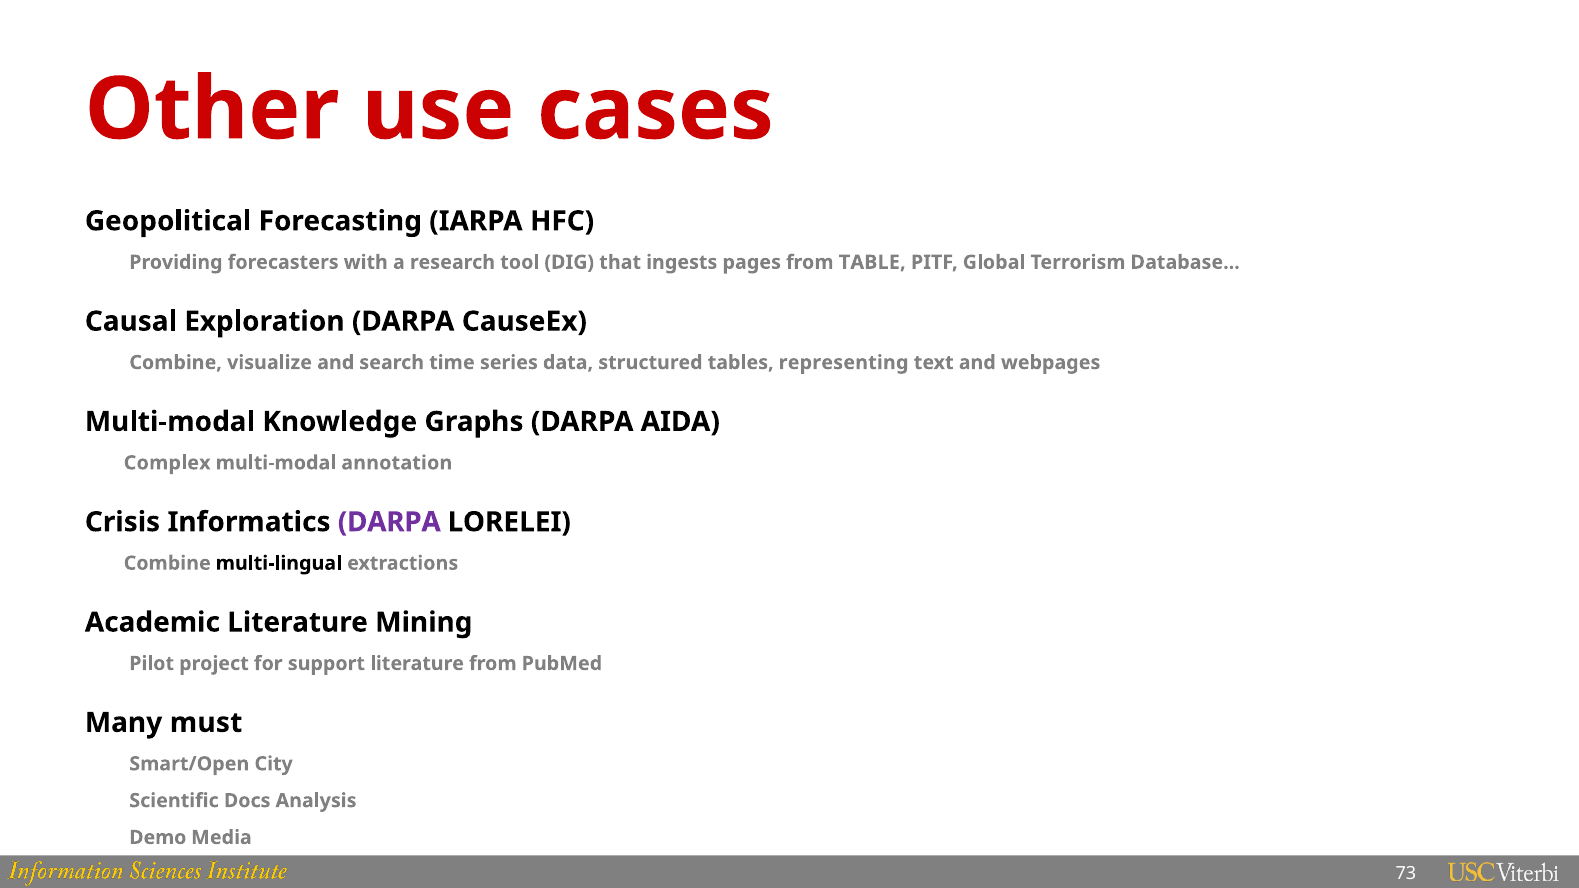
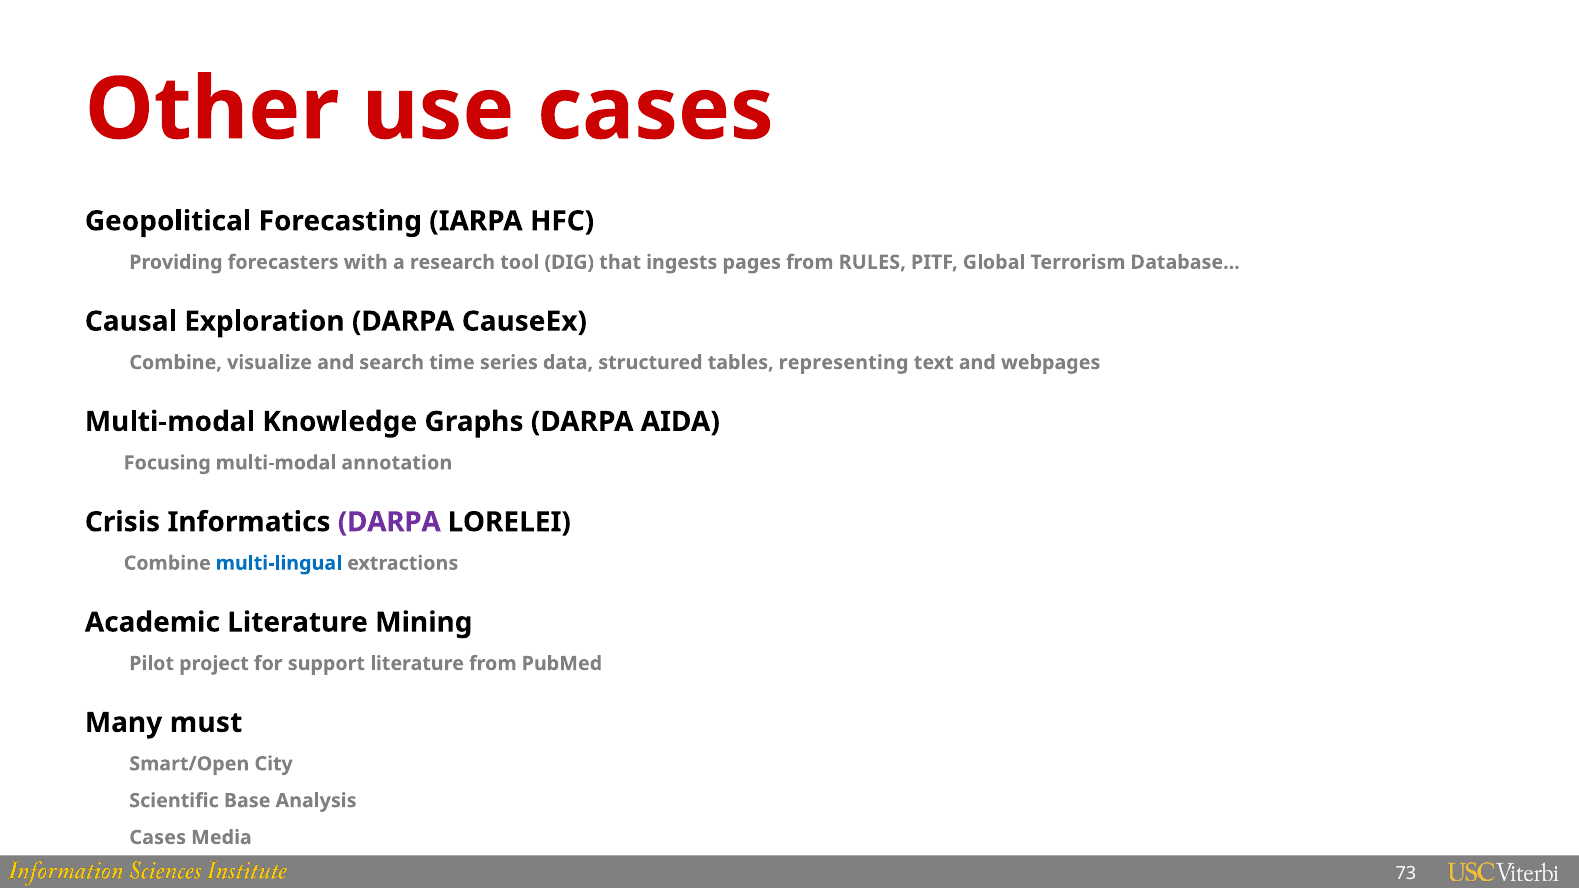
TABLE: TABLE -> RULES (872, 262)
Complex: Complex -> Focusing (167, 463)
multi-lingual colour: black -> blue (279, 563)
Docs: Docs -> Base (247, 801)
Demo: Demo -> Cases (158, 838)
